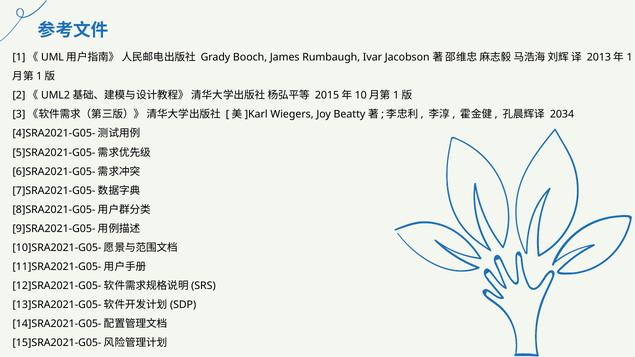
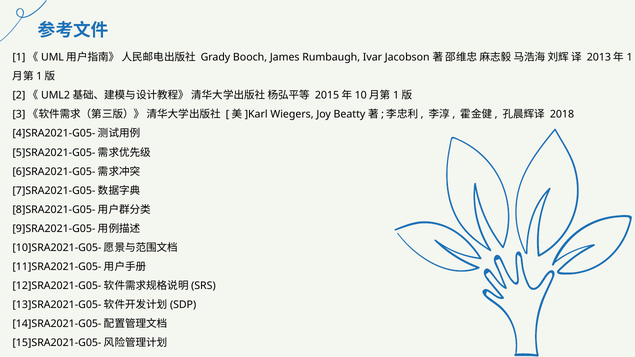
2034: 2034 -> 2018 (562, 115)
